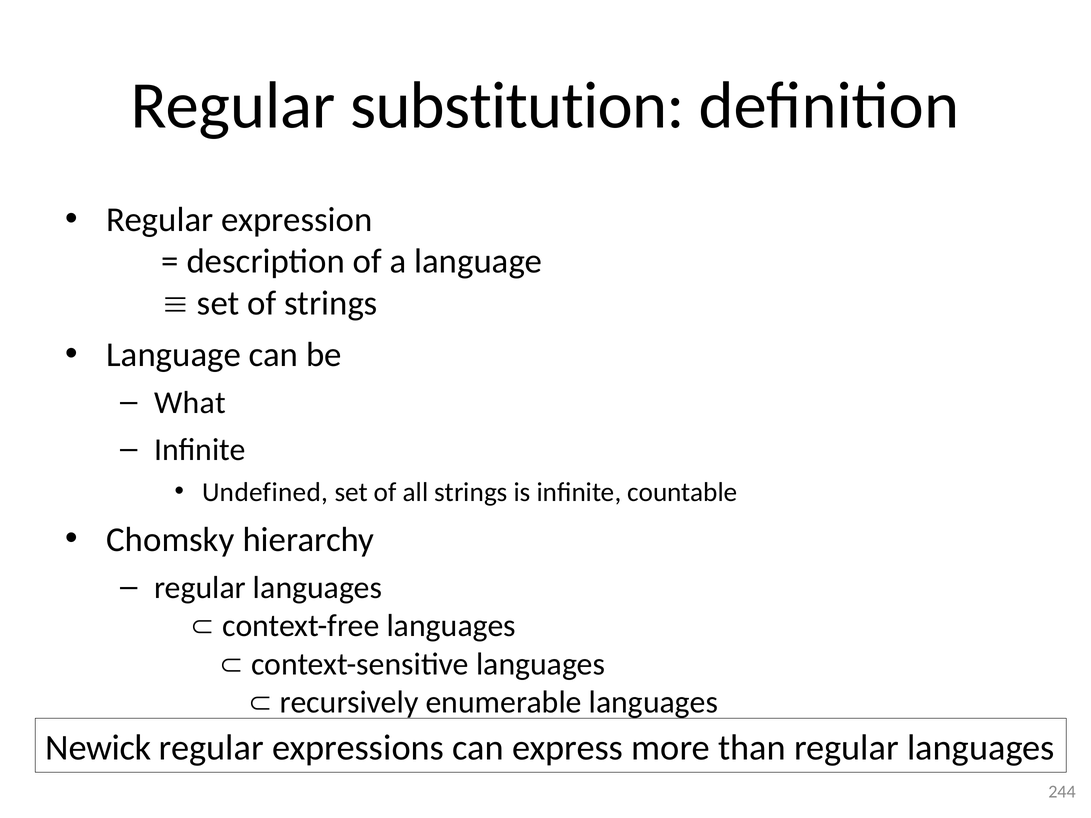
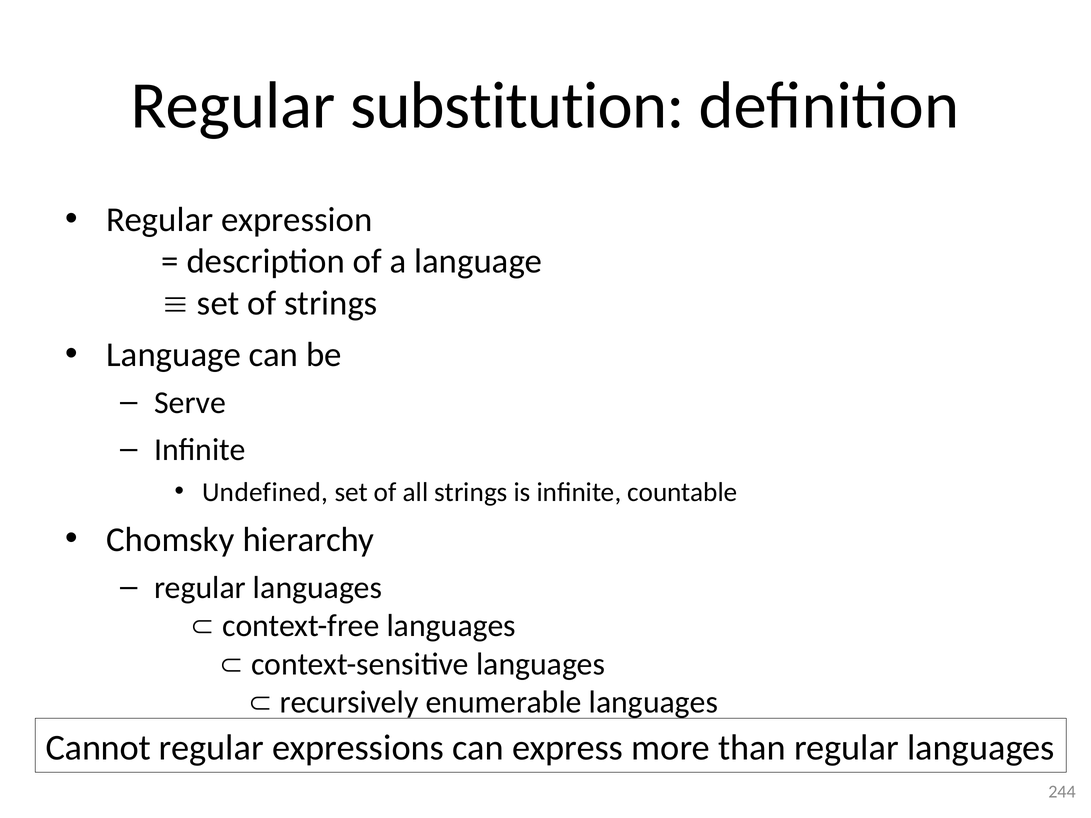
What: What -> Serve (190, 403)
Newick: Newick -> Cannot (98, 748)
